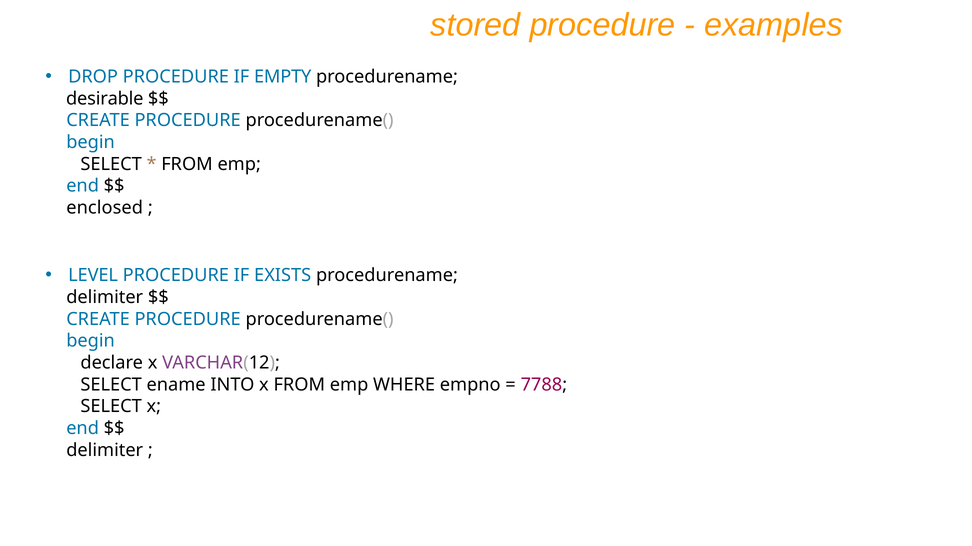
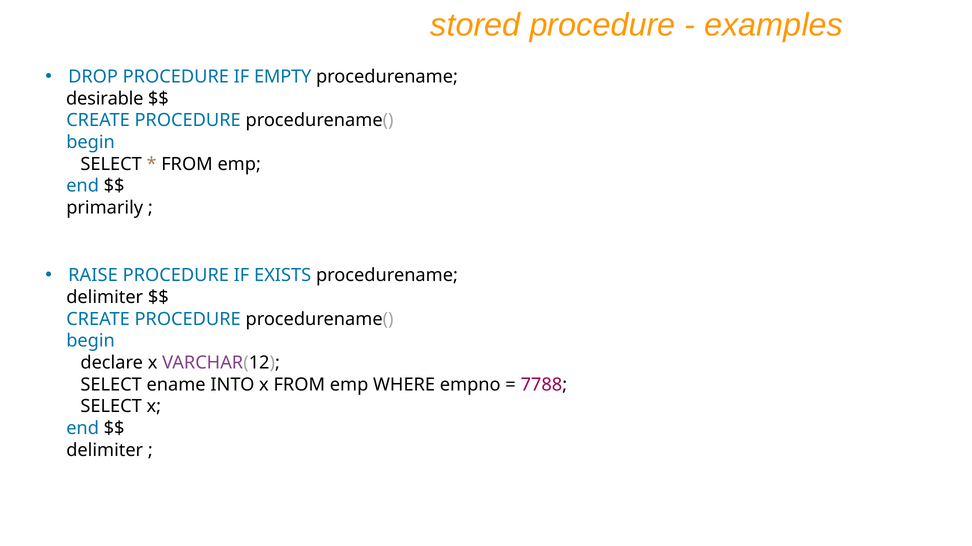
enclosed: enclosed -> primarily (105, 208)
LEVEL: LEVEL -> RAISE (93, 276)
